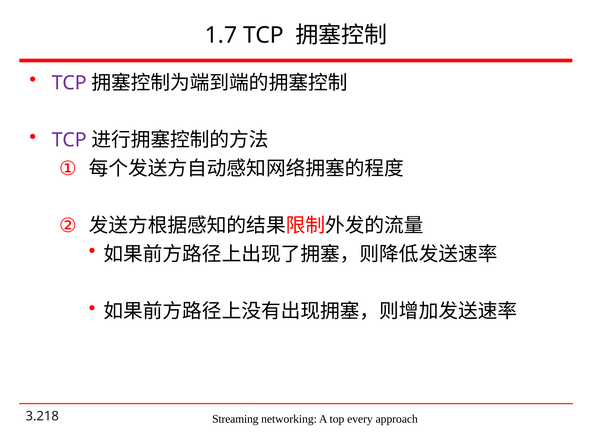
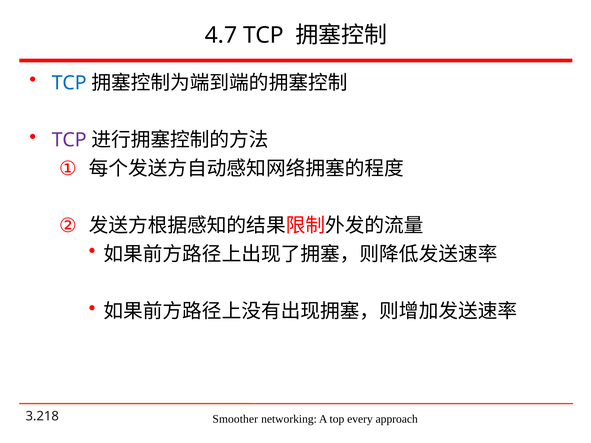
1.7: 1.7 -> 4.7 (221, 35)
TCP colour: purple -> blue (69, 83)
Streaming: Streaming -> Smoother (235, 419)
